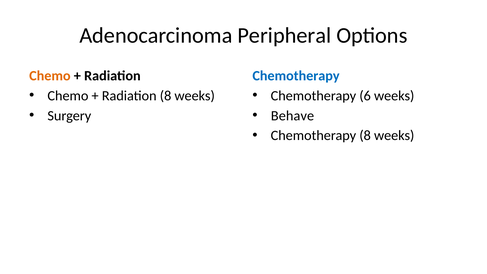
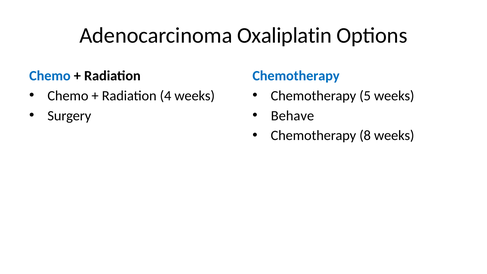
Peripheral: Peripheral -> Oxaliplatin (284, 35)
Chemo colour: orange -> blue (50, 76)
Radiation 8: 8 -> 4 (166, 96)
6: 6 -> 5 (365, 96)
